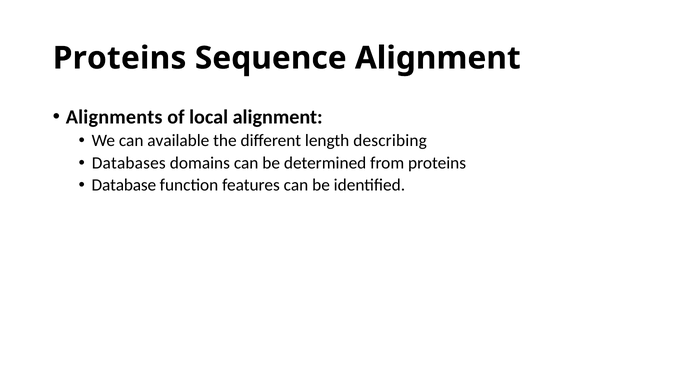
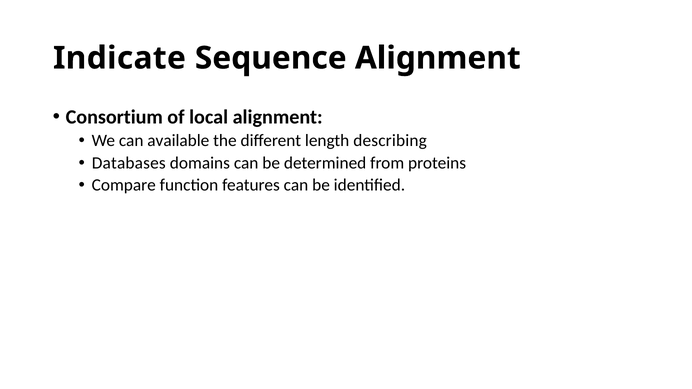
Proteins: Proteins -> Indicate (119, 58)
Alignments: Alignments -> Consortium (114, 117)
Database: Database -> Compare (124, 185)
